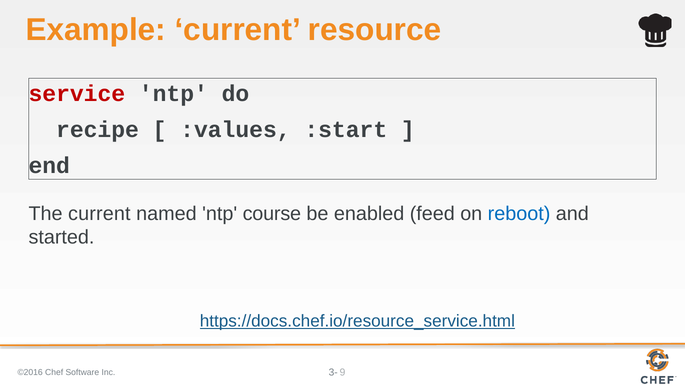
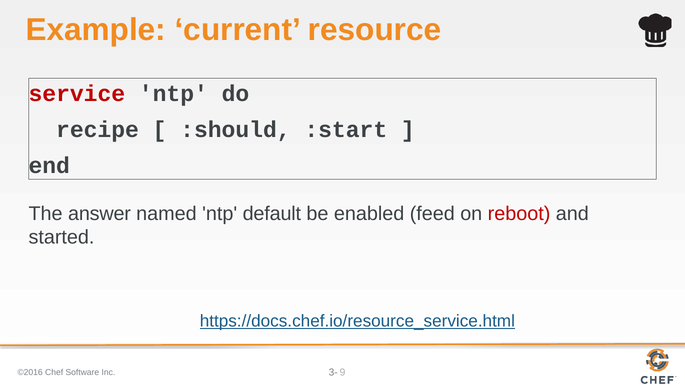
:values: :values -> :should (235, 130)
The current: current -> answer (100, 214)
course: course -> default (272, 214)
reboot colour: blue -> red (519, 214)
